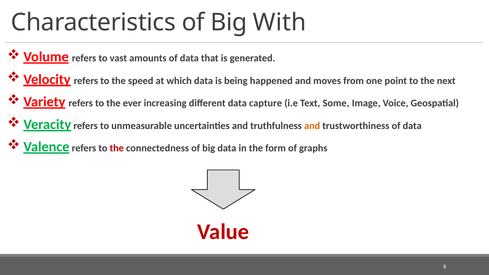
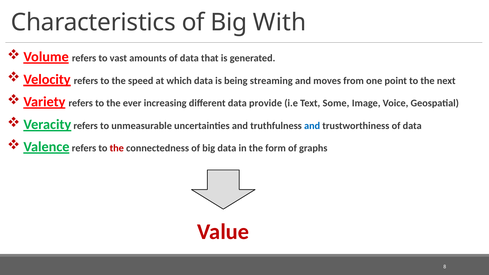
happened: happened -> streaming (271, 81)
capture: capture -> provide (266, 103)
and colour: orange -> blue (312, 126)
